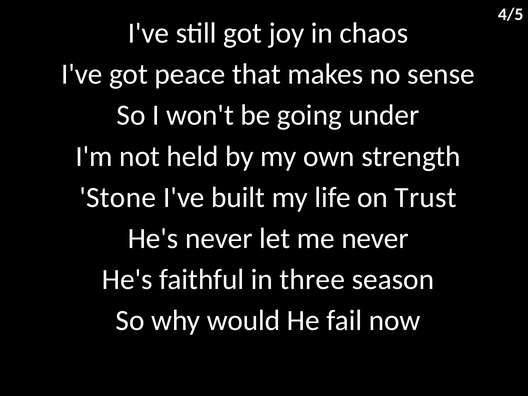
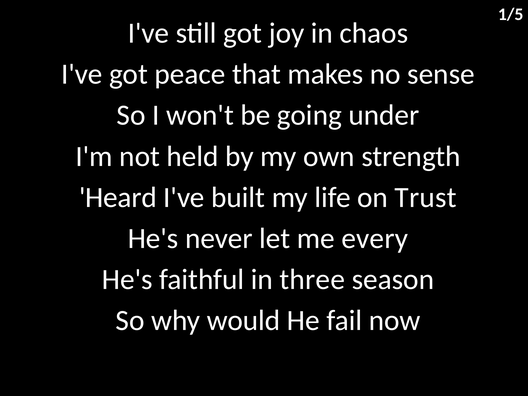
4/5: 4/5 -> 1/5 (511, 14)
Stone: Stone -> Heard (118, 197)
me never: never -> every (375, 238)
